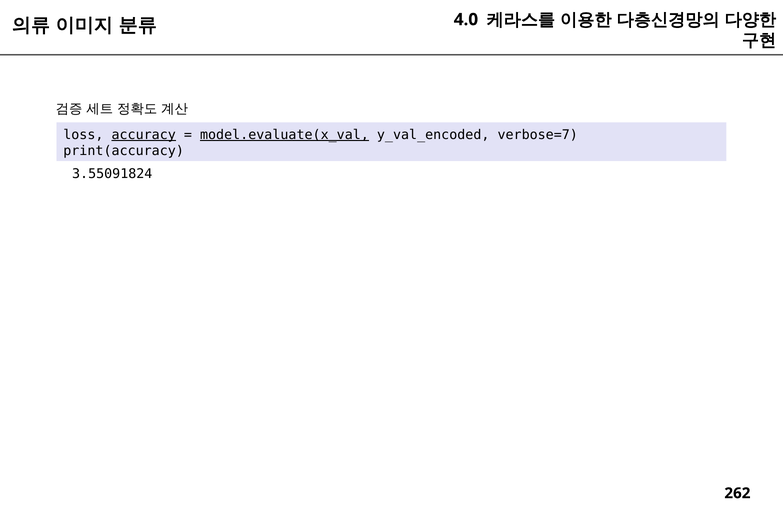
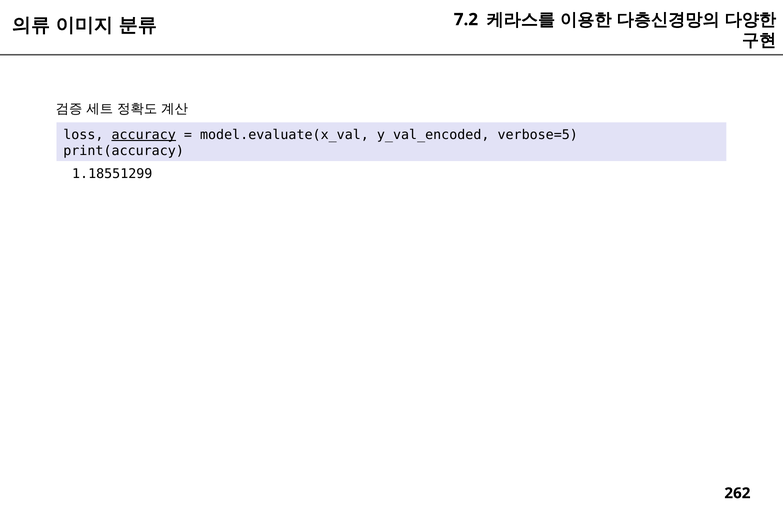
4.0: 4.0 -> 7.2 (466, 20)
model.evaluate(x_val underline: present -> none (284, 135)
verbose=7: verbose=7 -> verbose=5 (538, 135)
3.55091824: 3.55091824 -> 1.18551299 (112, 174)
